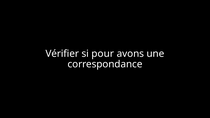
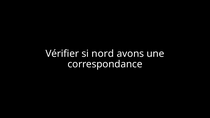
pour: pour -> nord (103, 54)
